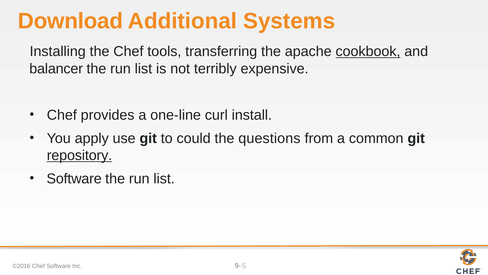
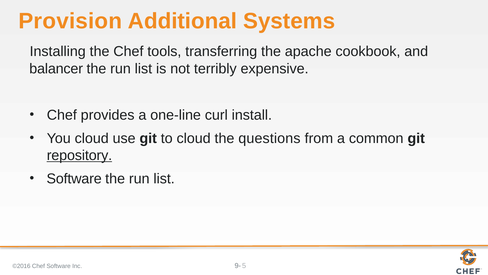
Download: Download -> Provision (70, 21)
cookbook underline: present -> none (368, 51)
You apply: apply -> cloud (92, 138)
to could: could -> cloud (194, 138)
